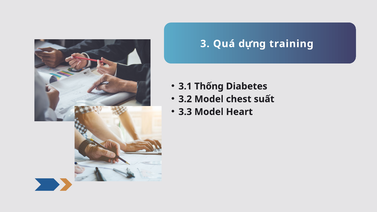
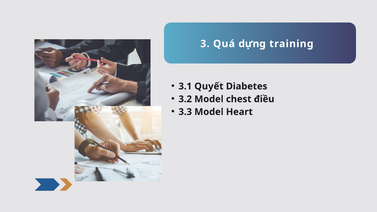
Thống: Thống -> Quyết (209, 86)
suất: suất -> điều (264, 99)
